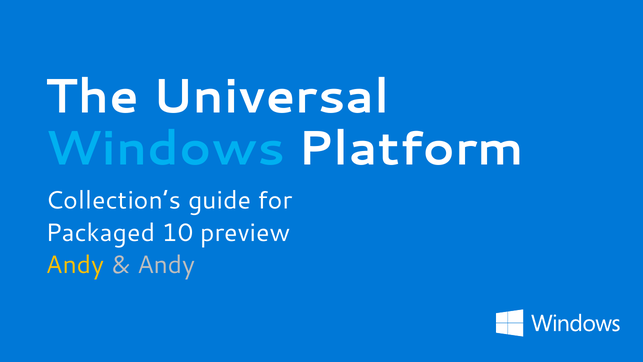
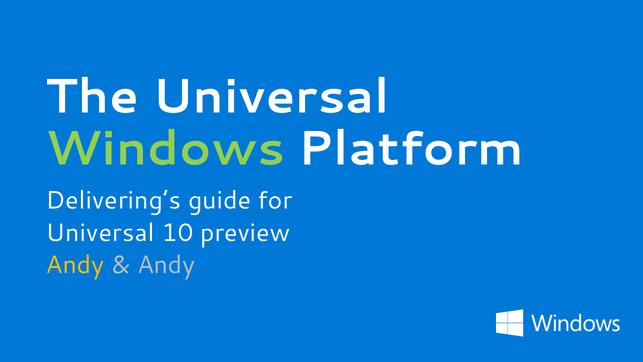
Windows colour: light blue -> light green (165, 149)
Collection’s: Collection’s -> Delivering’s (113, 200)
Packaged: Packaged -> Universal (100, 233)
